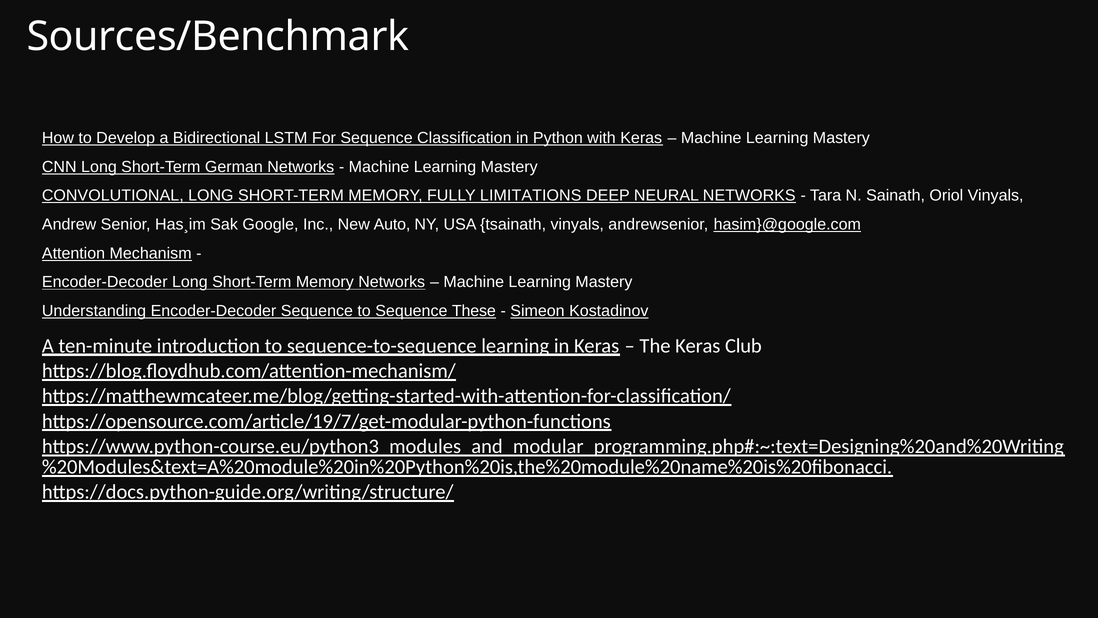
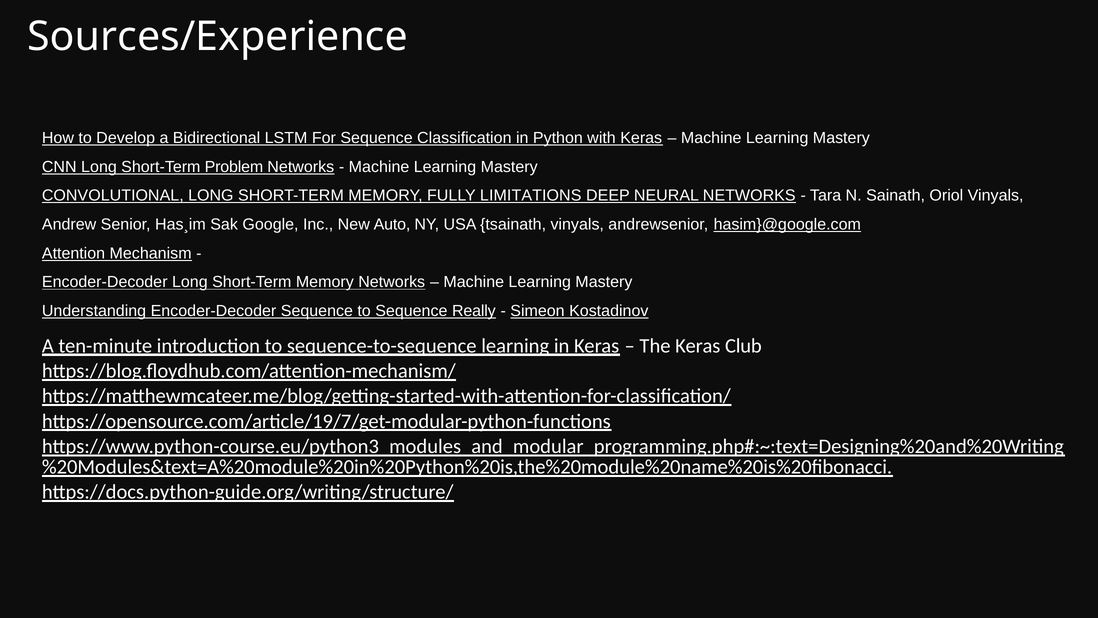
Sources/Benchmark: Sources/Benchmark -> Sources/Experience (218, 37)
German: German -> Problem (234, 167)
These: These -> Really (474, 311)
